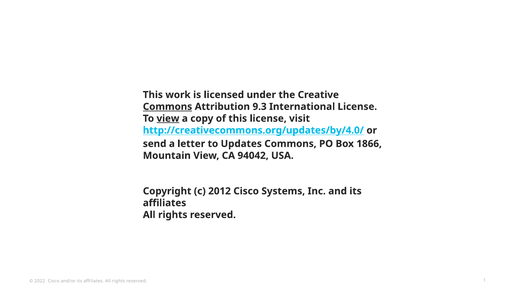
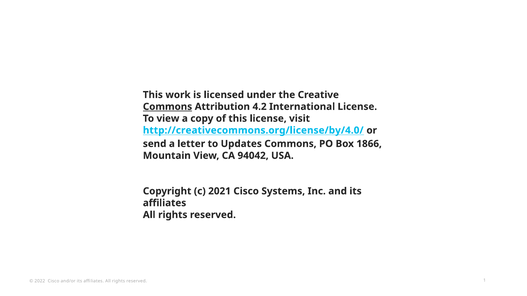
9.3: 9.3 -> 4.2 (260, 107)
view underline: present -> none (168, 119)
http://creativecommons.org/updates/by/4.0/: http://creativecommons.org/updates/by/4.0/ -> http://creativecommons.org/license/by/4.0/ (253, 131)
2012: 2012 -> 2021 (220, 191)
